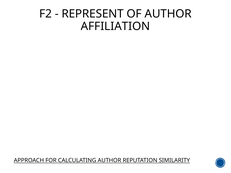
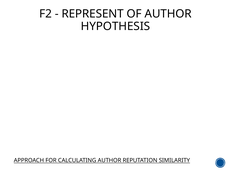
AFFILIATION: AFFILIATION -> HYPOTHESIS (115, 26)
